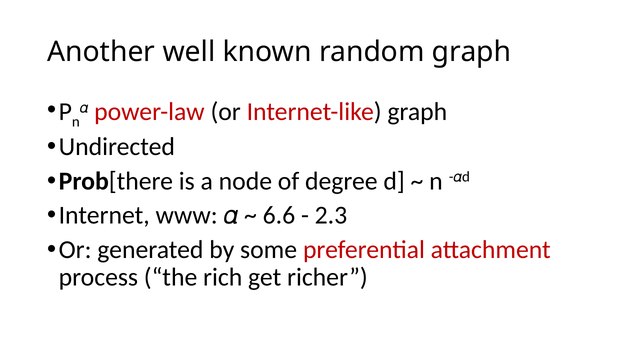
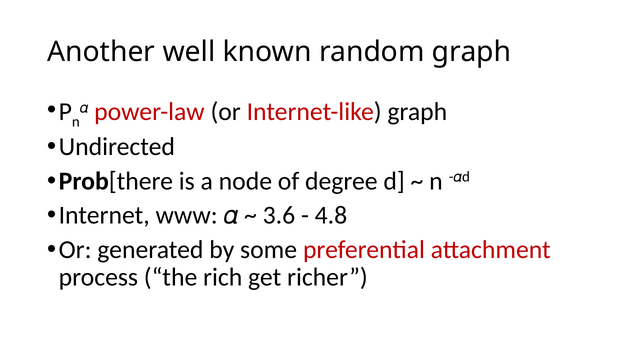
6.6: 6.6 -> 3.6 (279, 215)
2.3: 2.3 -> 4.8 (331, 215)
